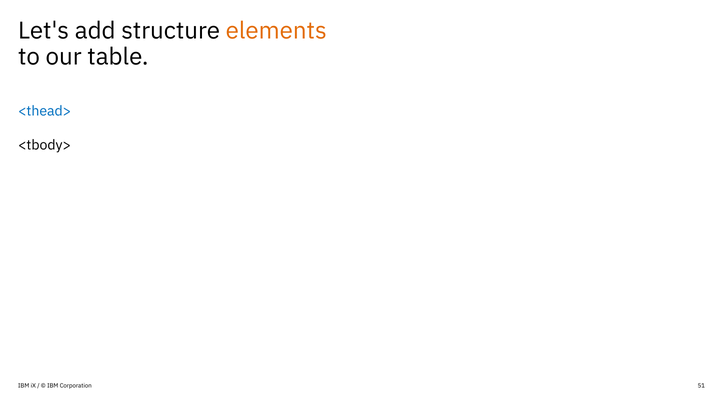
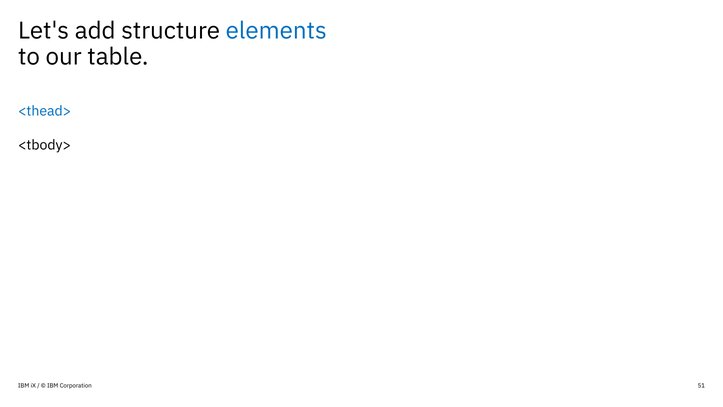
elements colour: orange -> blue (276, 31)
